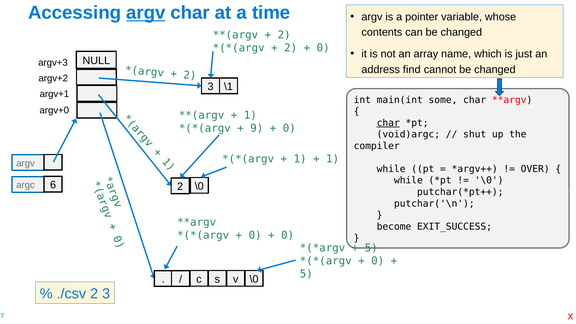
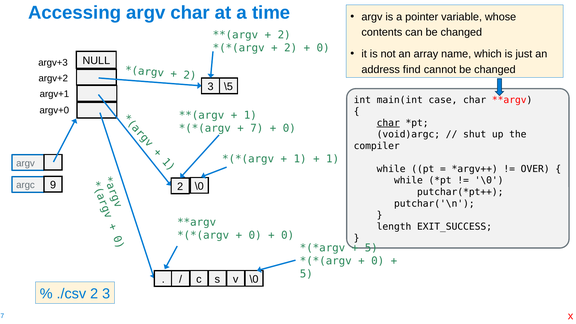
argv underline: present -> none (146, 13)
\1: \1 -> \5 (228, 87)
some: some -> case (443, 100)
9: 9 -> 7 (257, 128)
6: 6 -> 9 (53, 185)
become: become -> length (394, 227)
